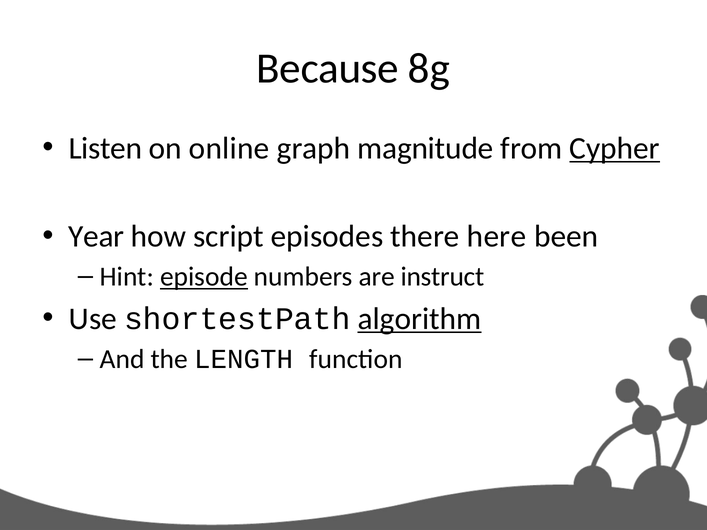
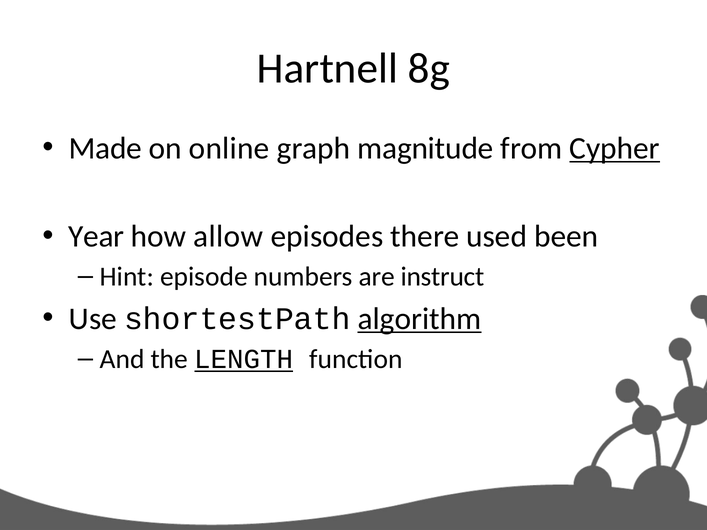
Because: Because -> Hartnell (327, 68)
Listen: Listen -> Made (105, 148)
script: script -> allow (228, 236)
here: here -> used (497, 236)
episode underline: present -> none (204, 277)
LENGTH underline: none -> present (244, 359)
